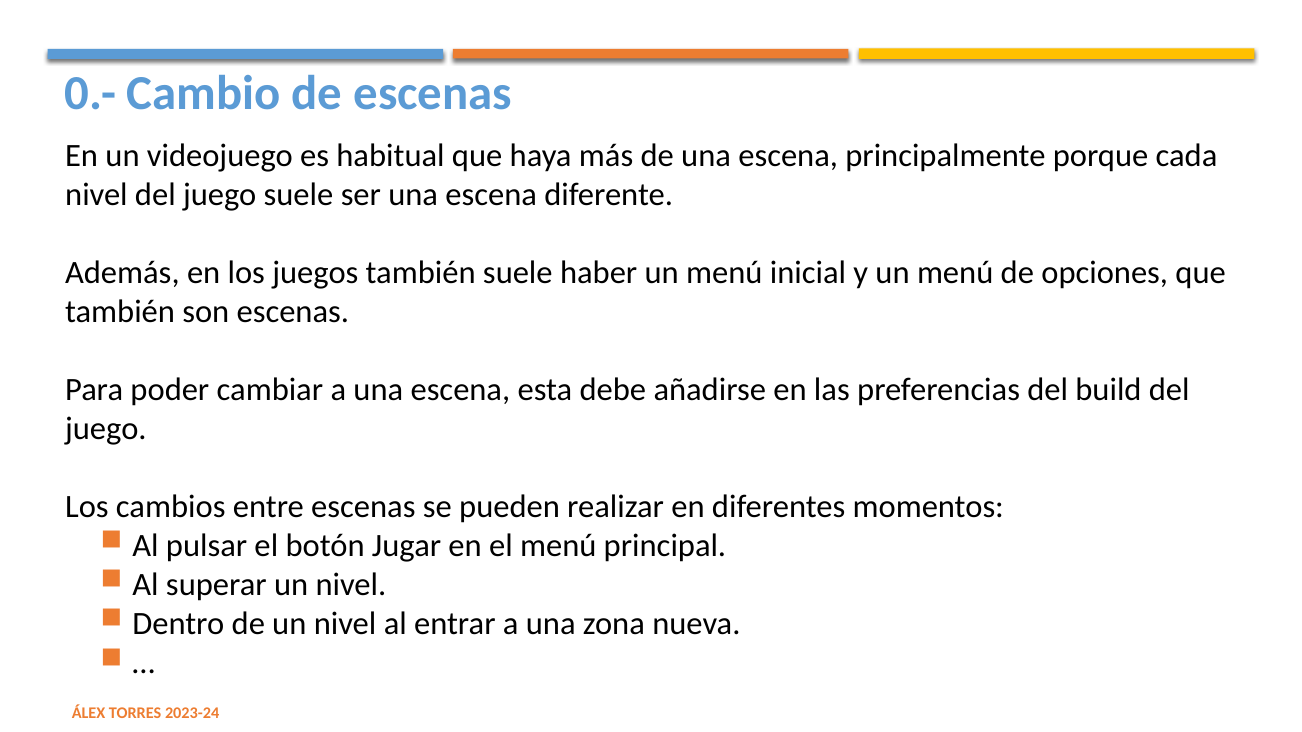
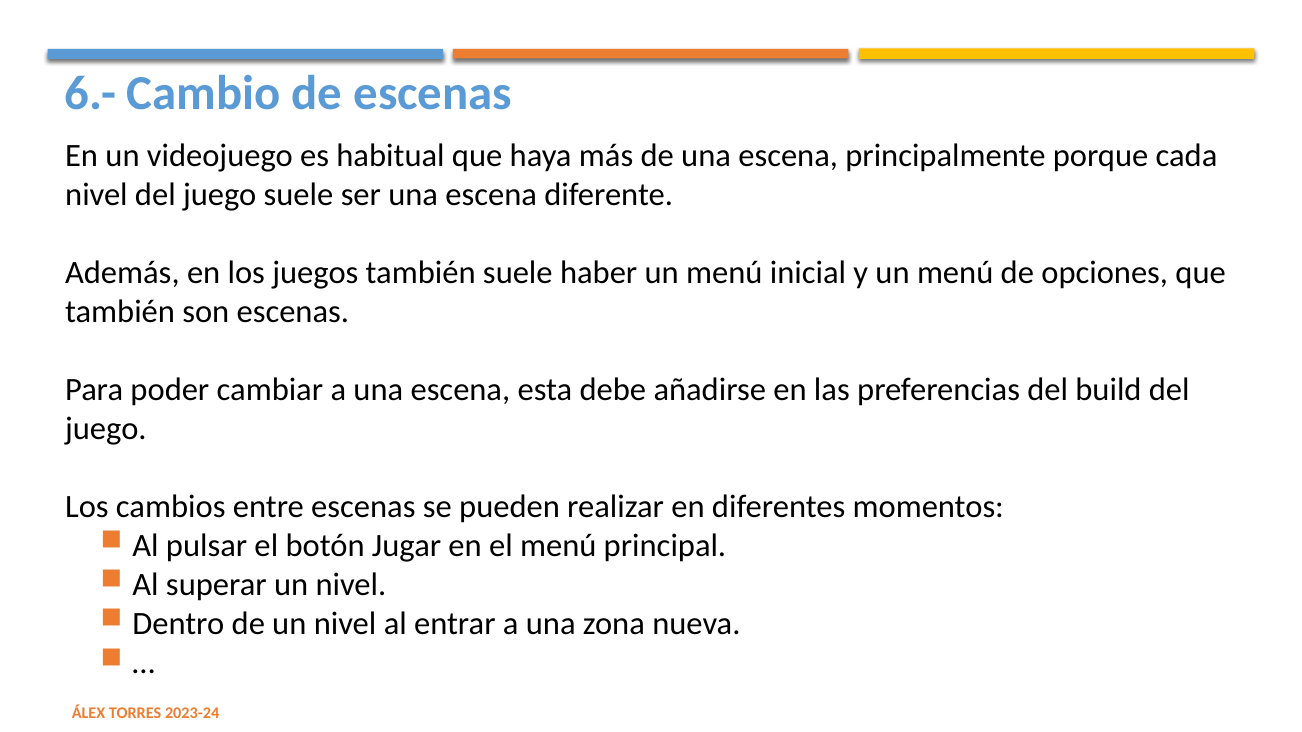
0.-: 0.- -> 6.- (91, 94)
